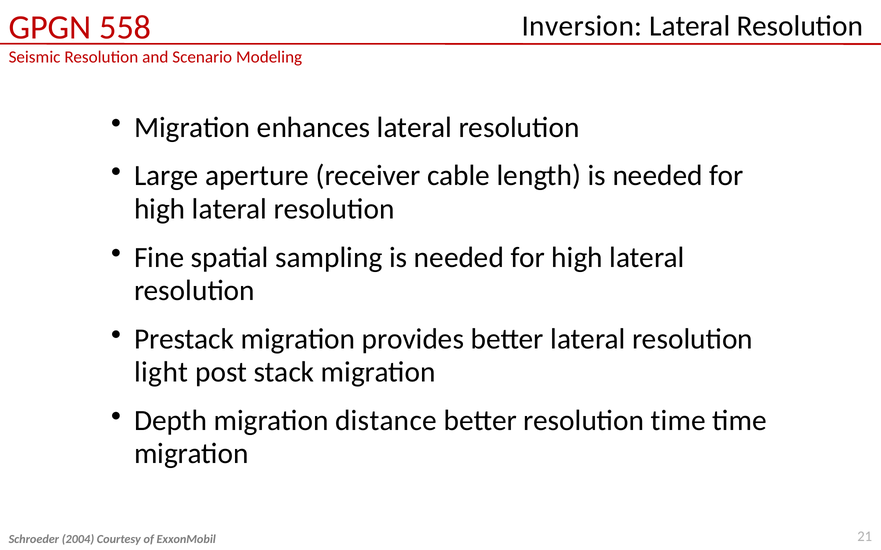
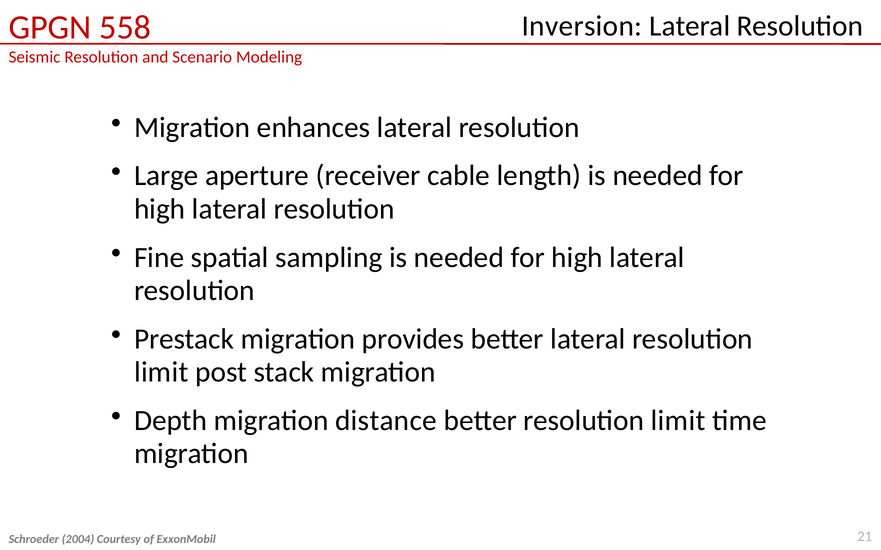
light: light -> limit (161, 373)
better resolution time: time -> limit (678, 421)
